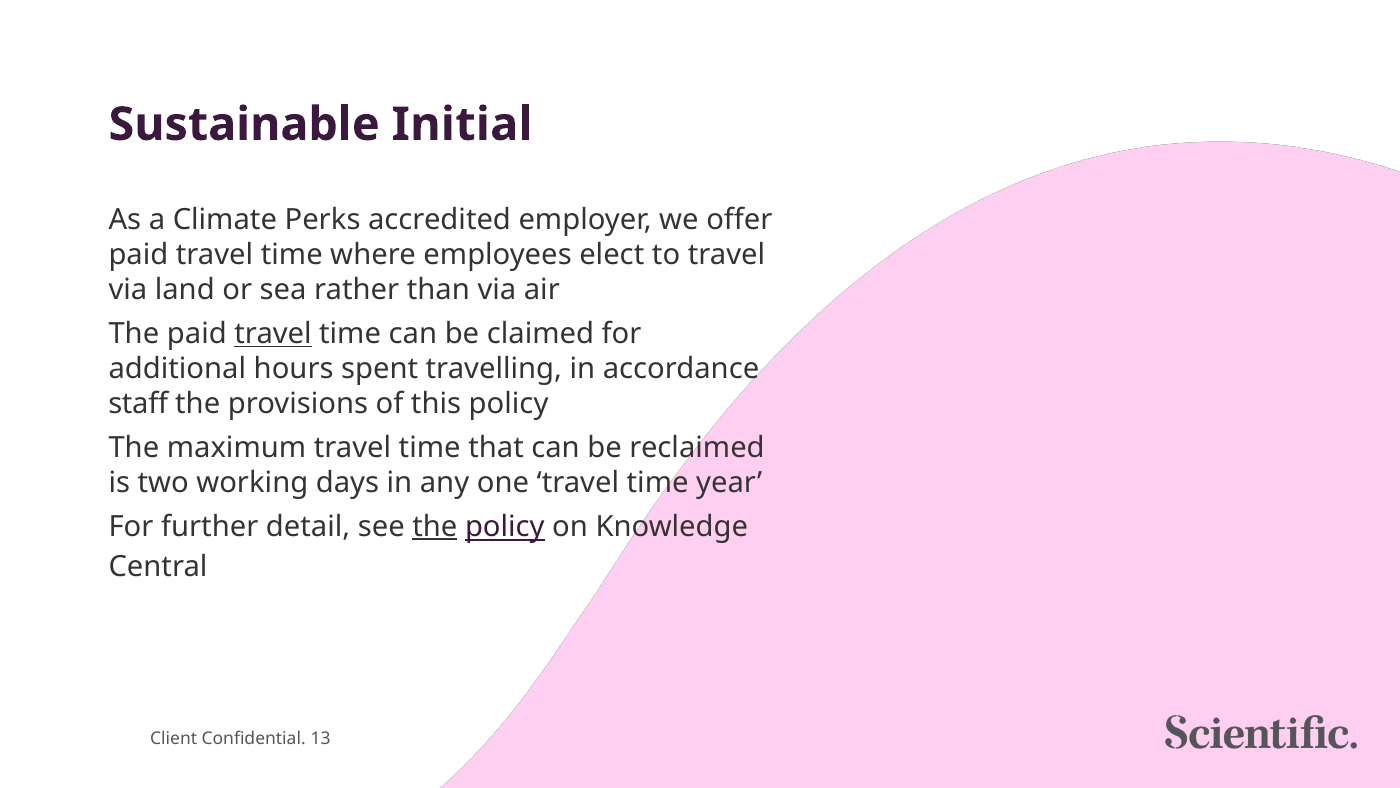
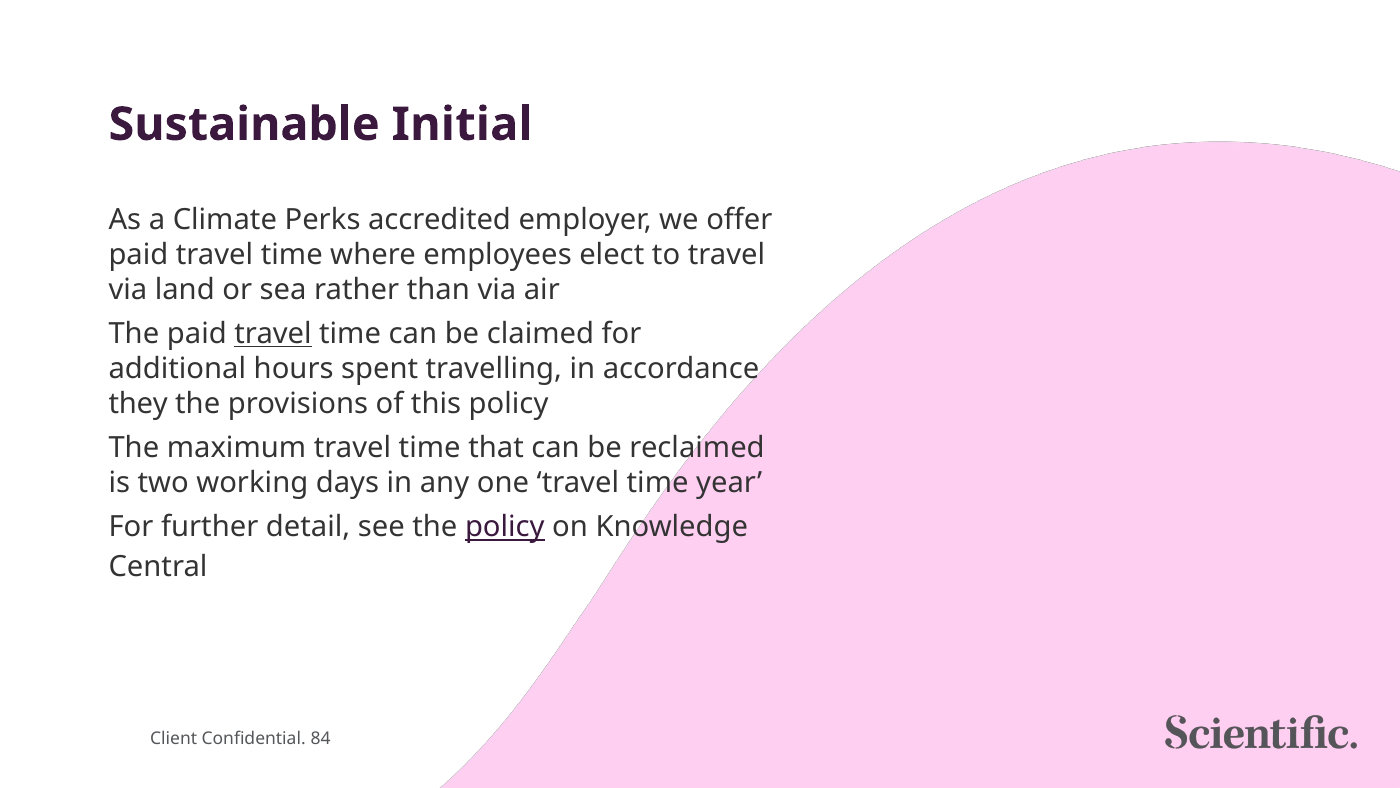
staff: staff -> they (138, 404)
the underline: present -> none (435, 526)
13: 13 -> 84 (321, 738)
